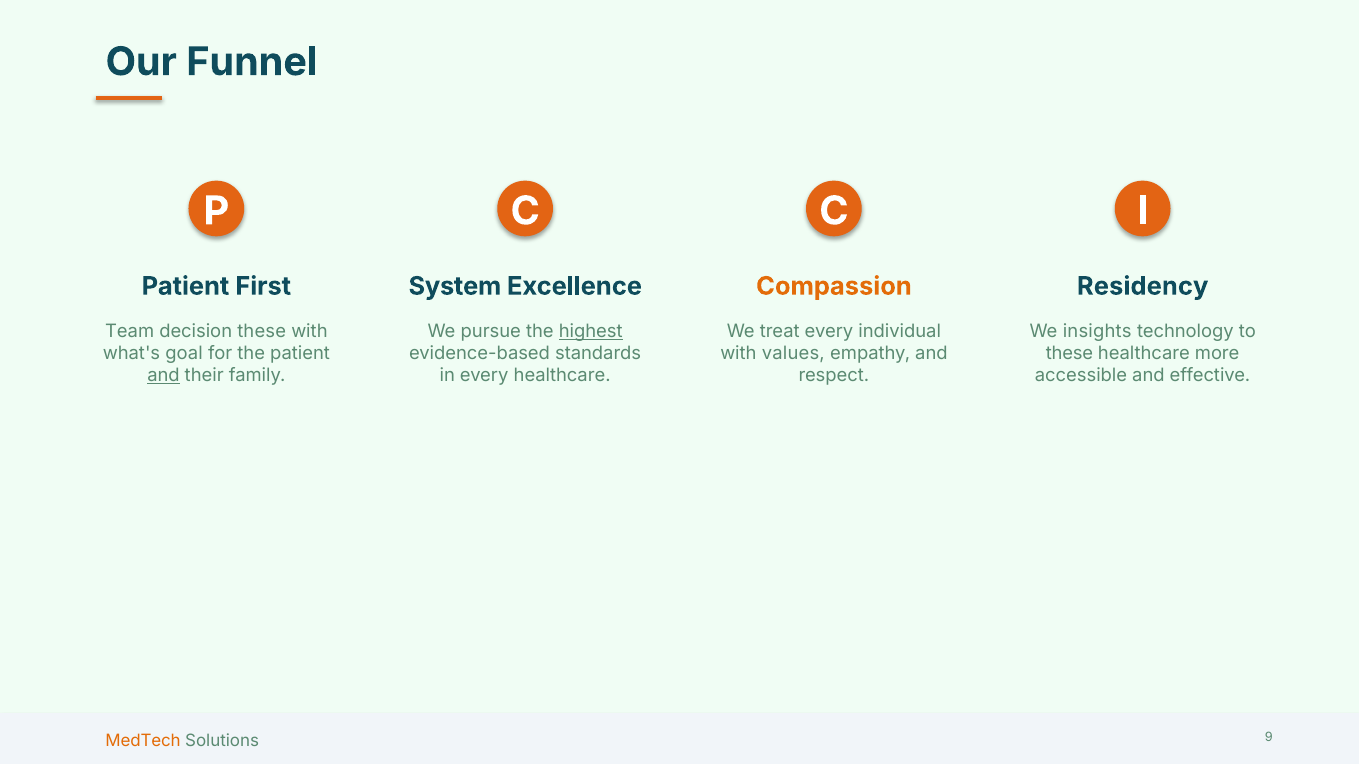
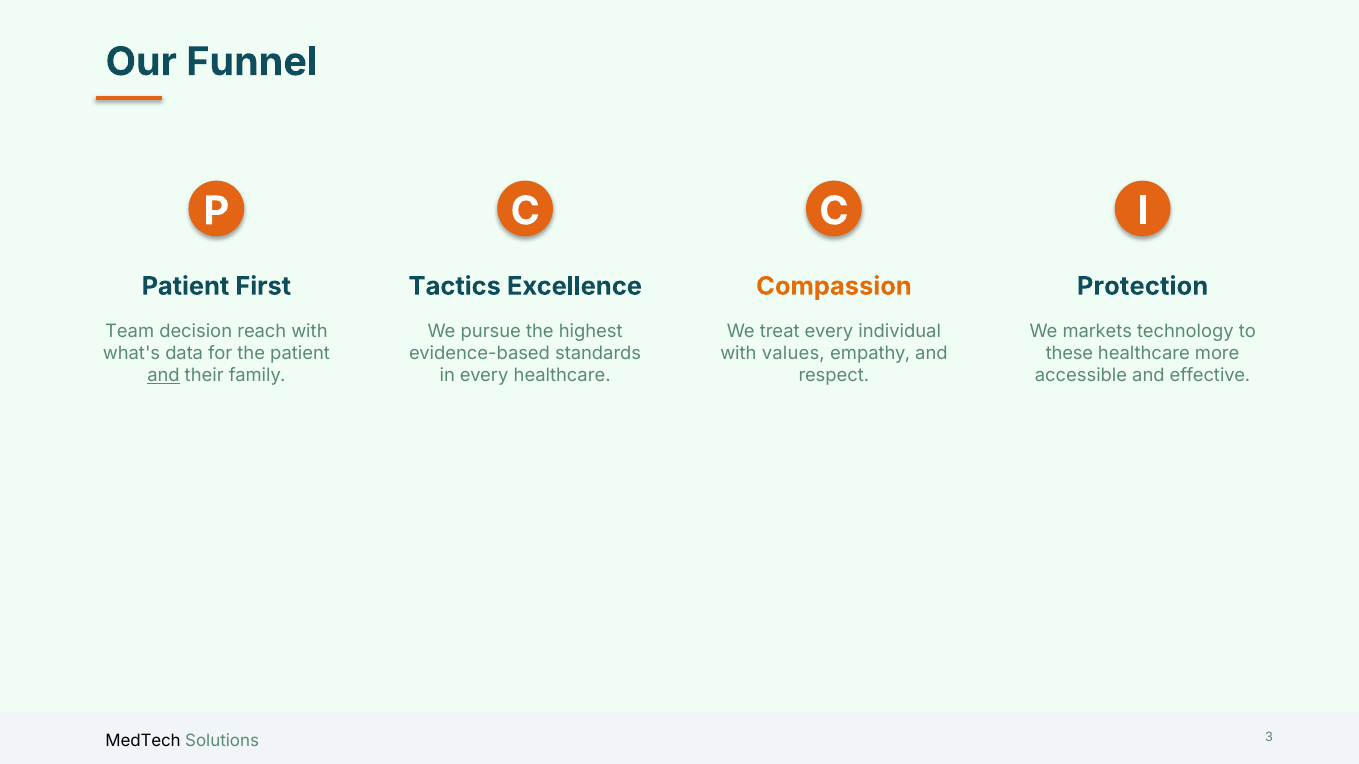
System: System -> Tactics (455, 286)
Residency: Residency -> Protection (1143, 286)
decision these: these -> reach (262, 332)
highest underline: present -> none (591, 332)
insights: insights -> markets (1097, 332)
goal: goal -> data (184, 354)
MedTech colour: orange -> black (143, 741)
9: 9 -> 3 (1269, 738)
